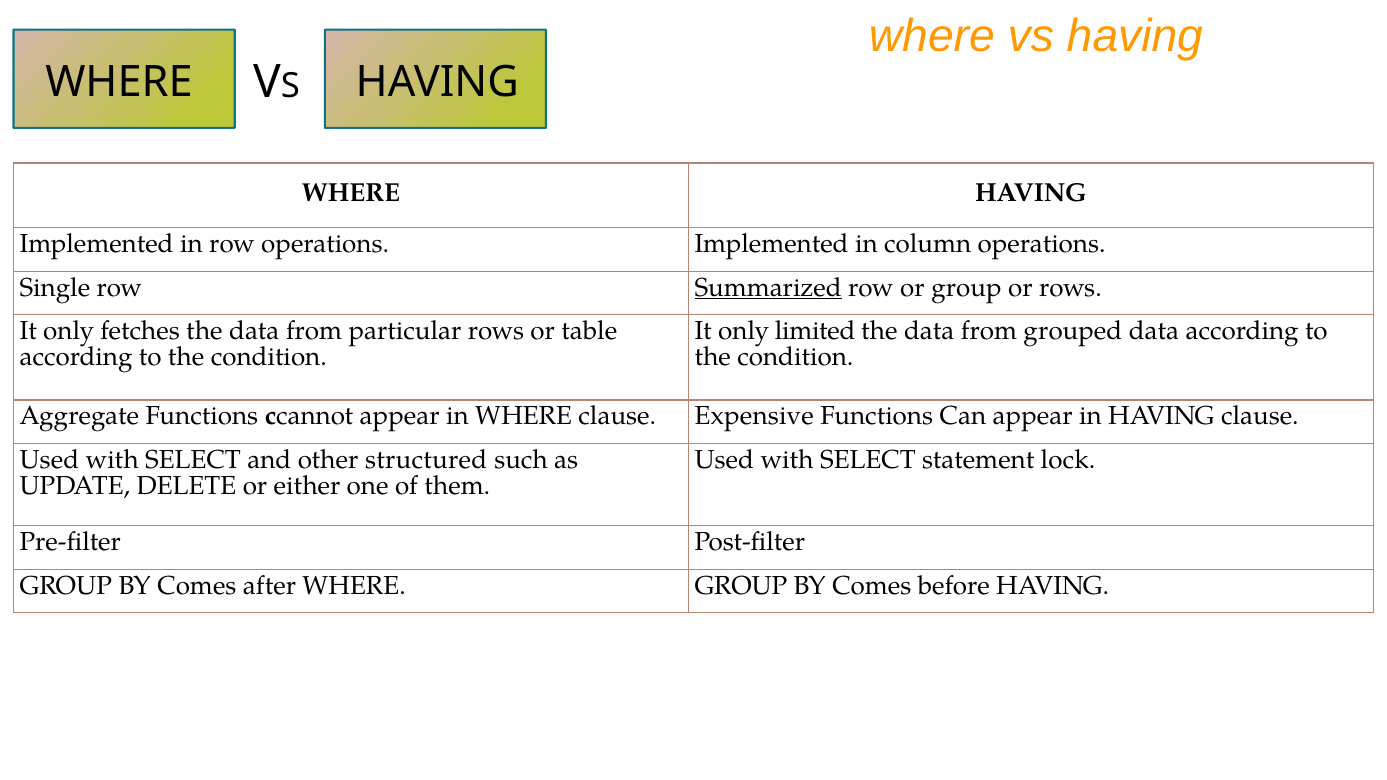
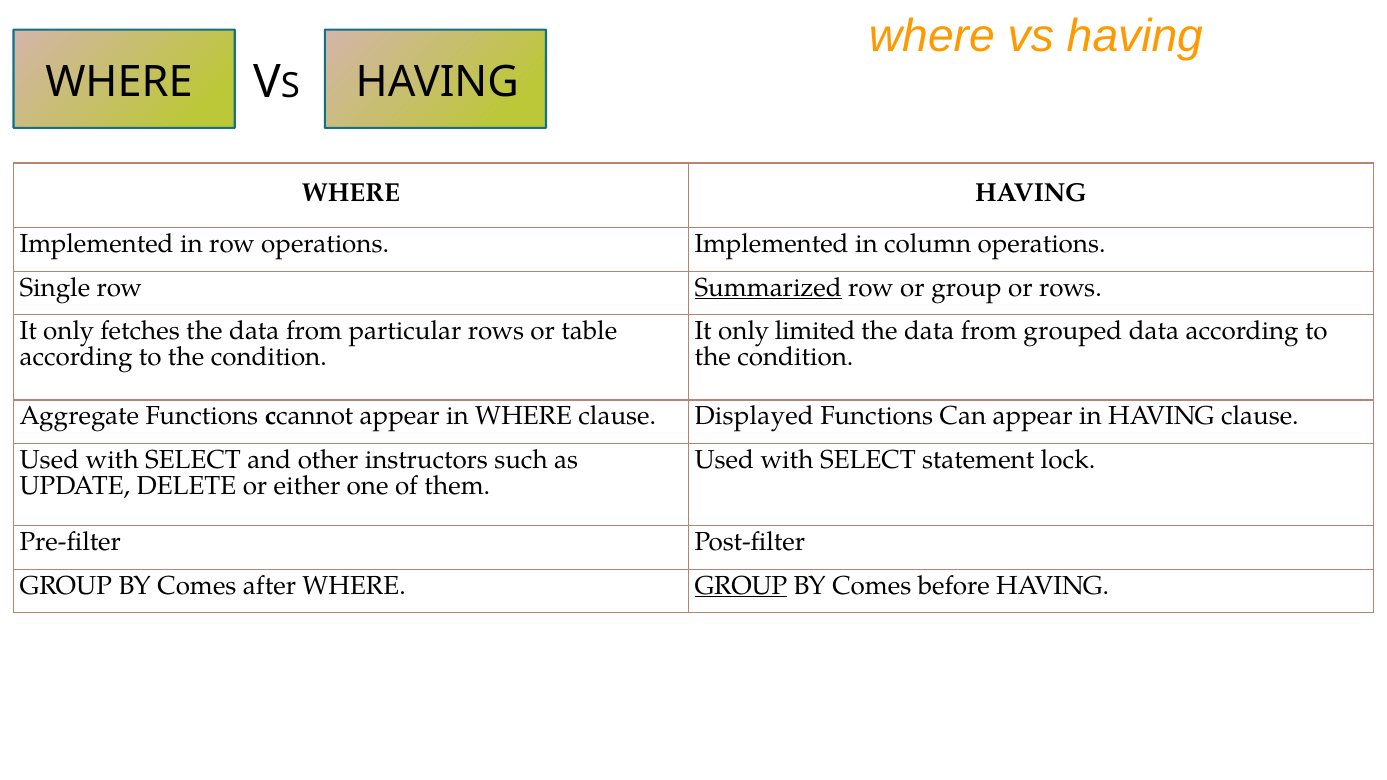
Expensive: Expensive -> Displayed (754, 416)
structured: structured -> instructors (426, 460)
GROUP underline: none -> present (741, 586)
